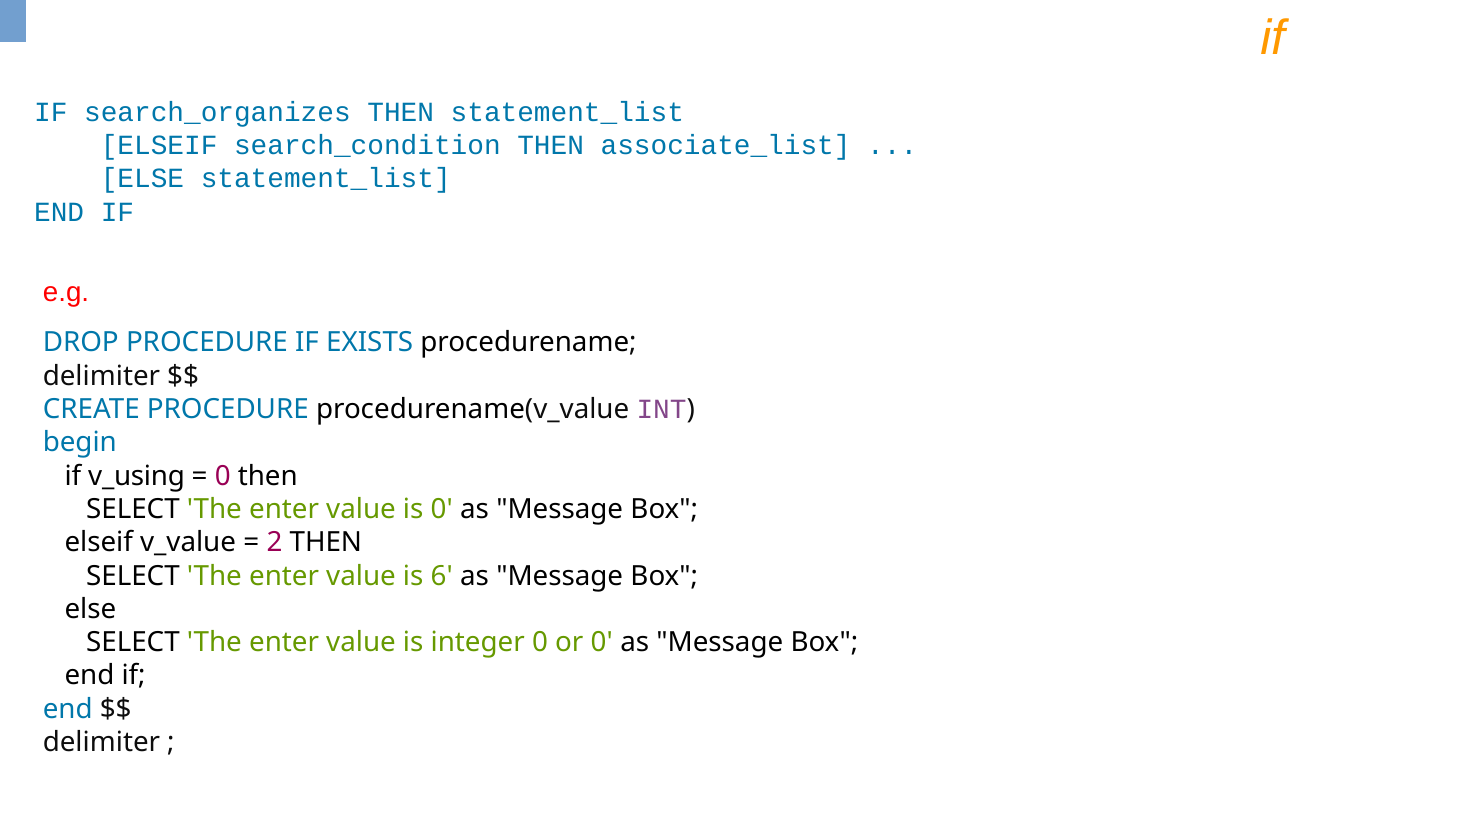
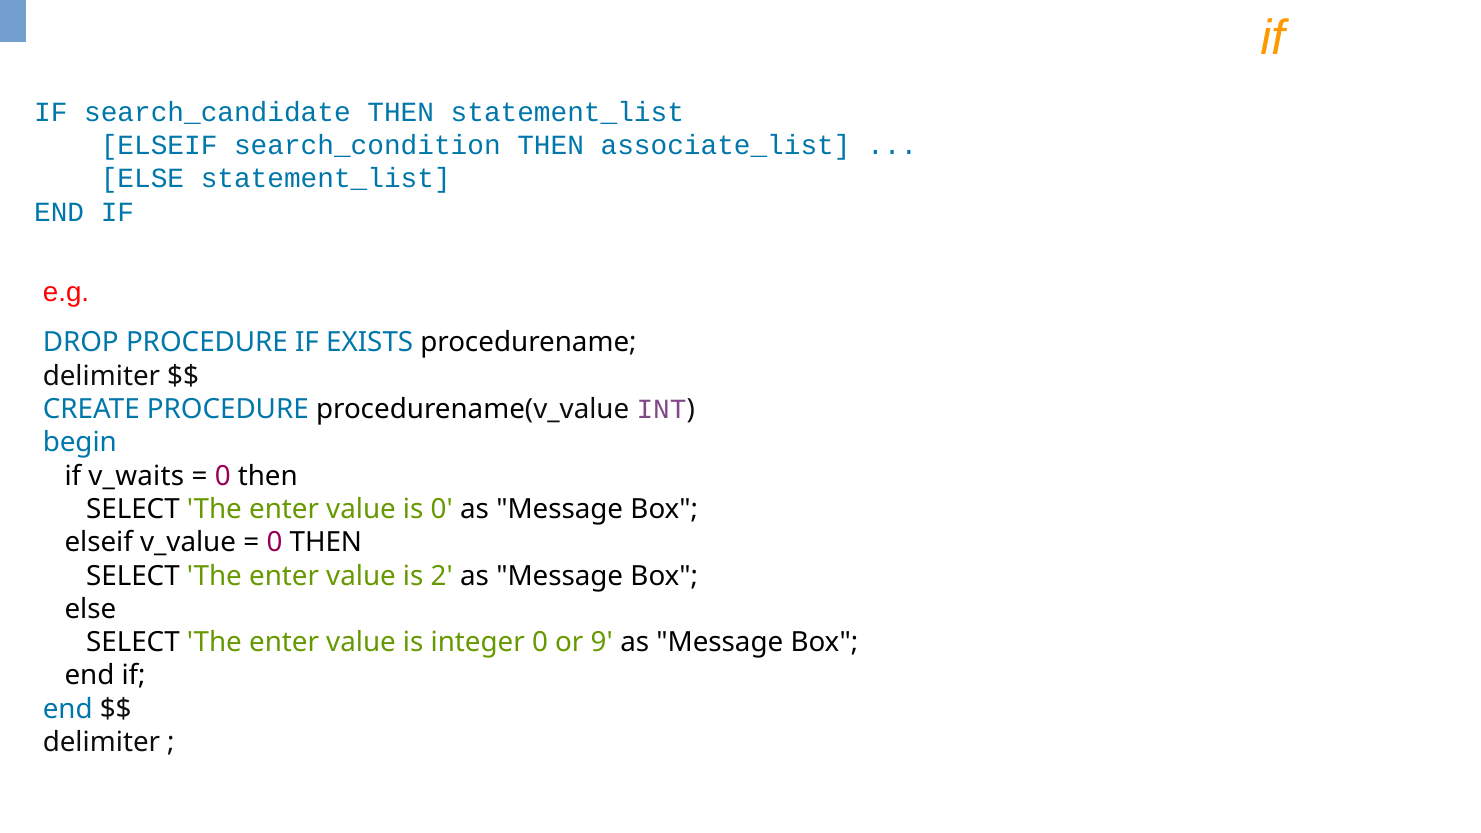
search_organizes: search_organizes -> search_candidate (217, 112)
v_using: v_using -> v_waits (136, 476)
2: 2 -> 0 (275, 543)
6: 6 -> 2 (442, 576)
or 0: 0 -> 9 (602, 643)
